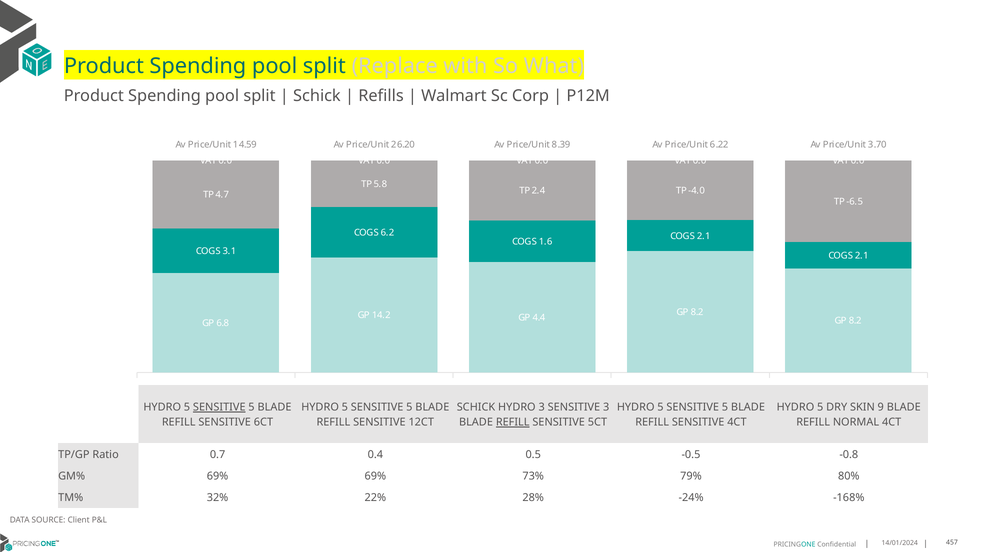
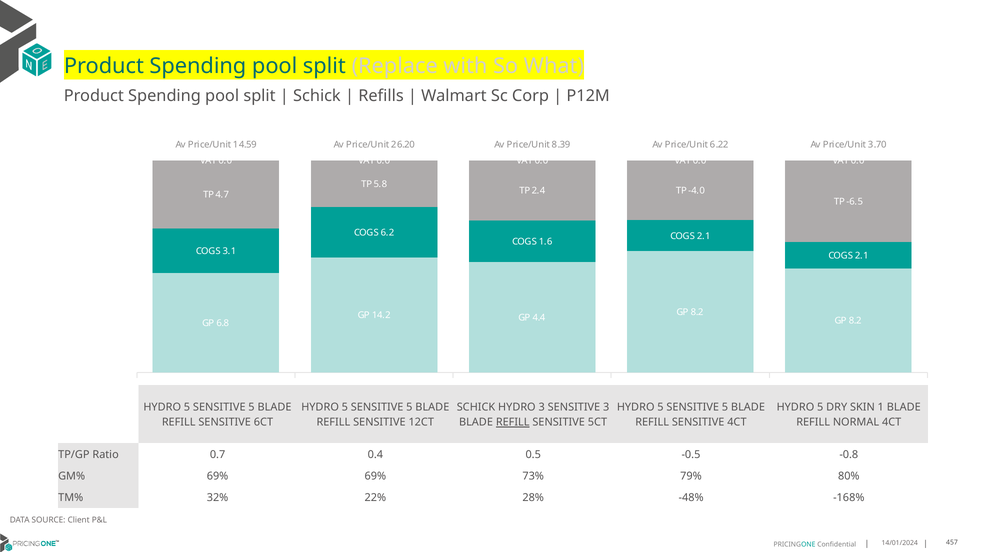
SENSITIVE underline: present -> none (219, 408)
9: 9 -> 1 (881, 408)
-24%: -24% -> -48% (691, 498)
